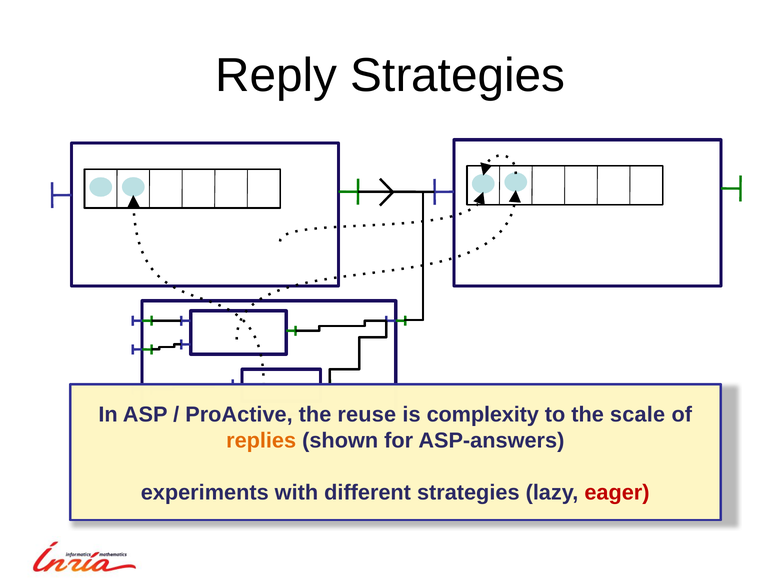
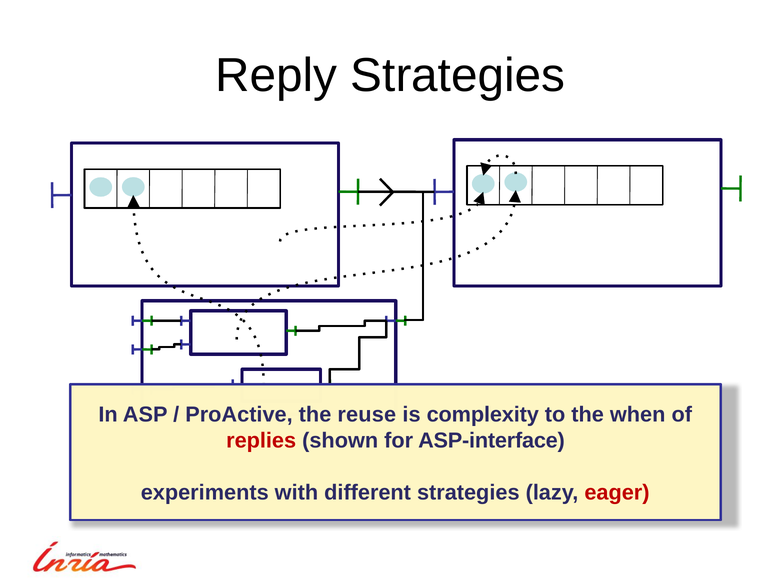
scale: scale -> when (638, 415)
replies colour: orange -> red (261, 441)
ASP-answers: ASP-answers -> ASP-interface (491, 441)
